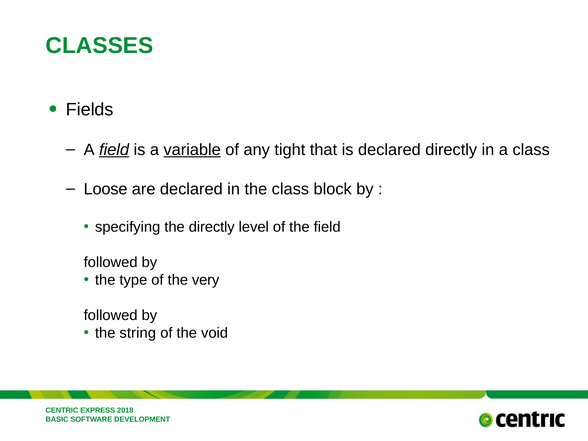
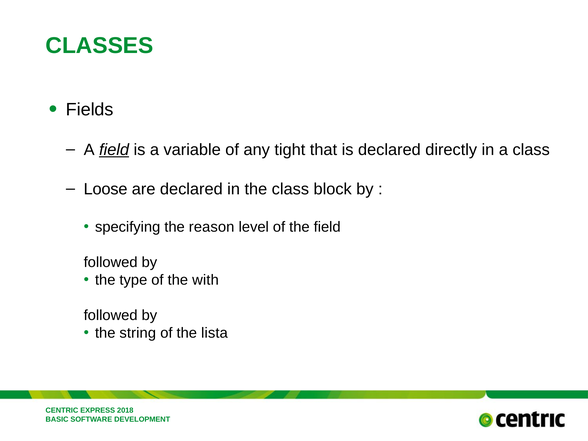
variable underline: present -> none (192, 150)
the directly: directly -> reason (212, 227)
very: very -> with (206, 280)
void: void -> lista (214, 333)
